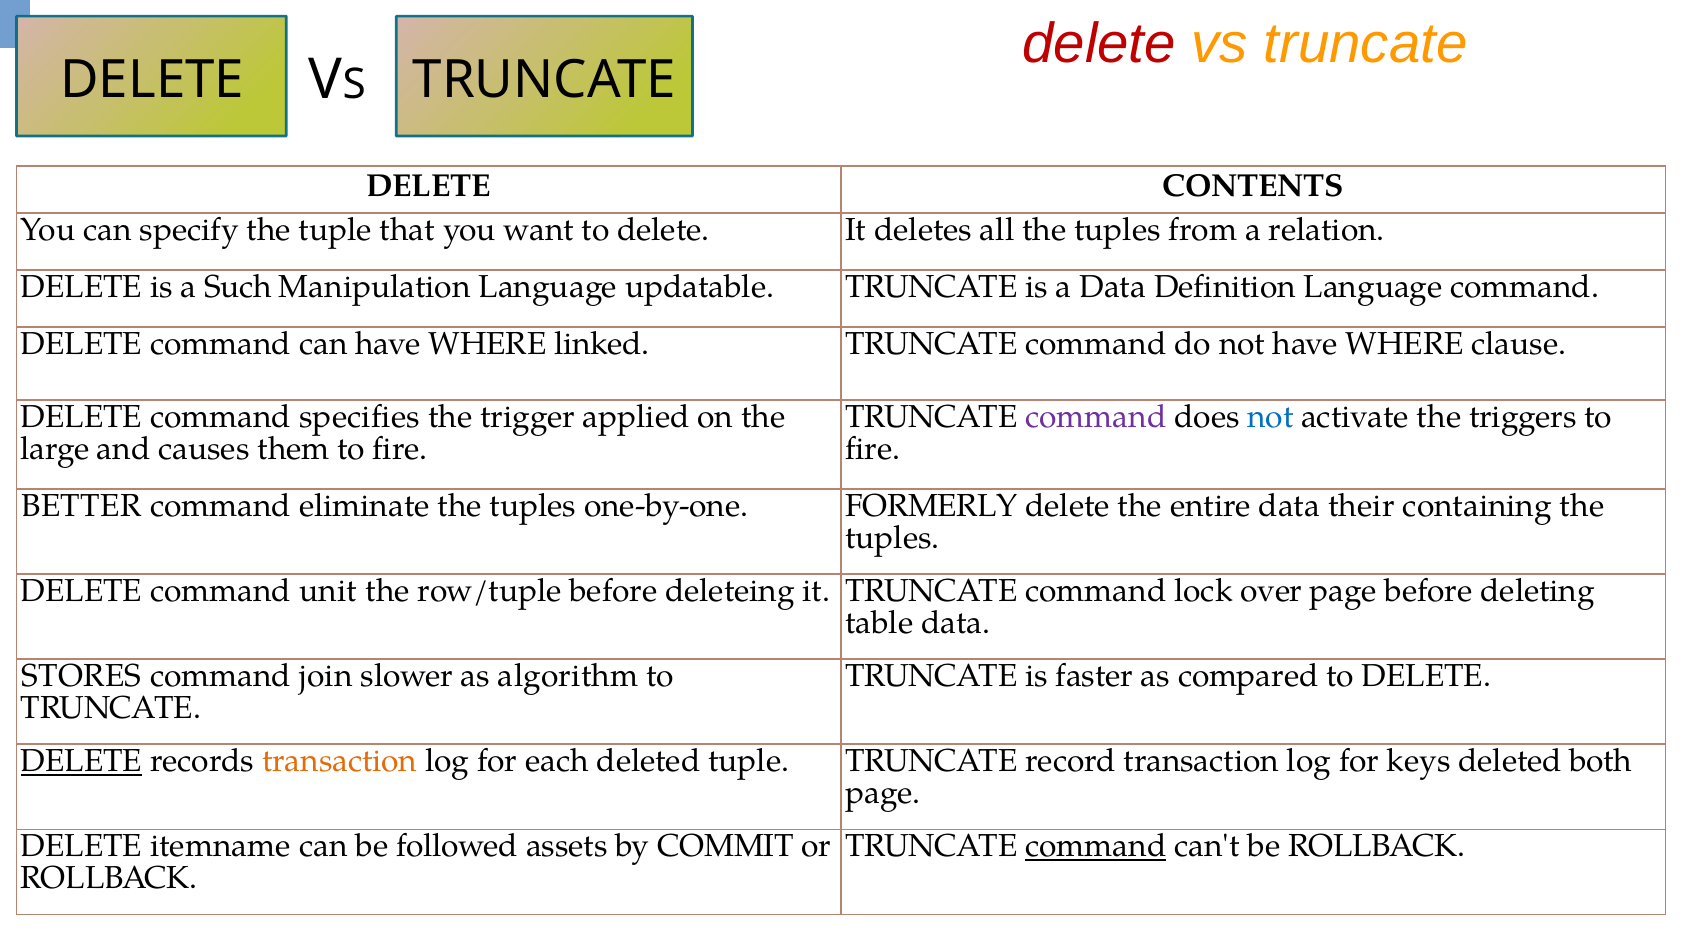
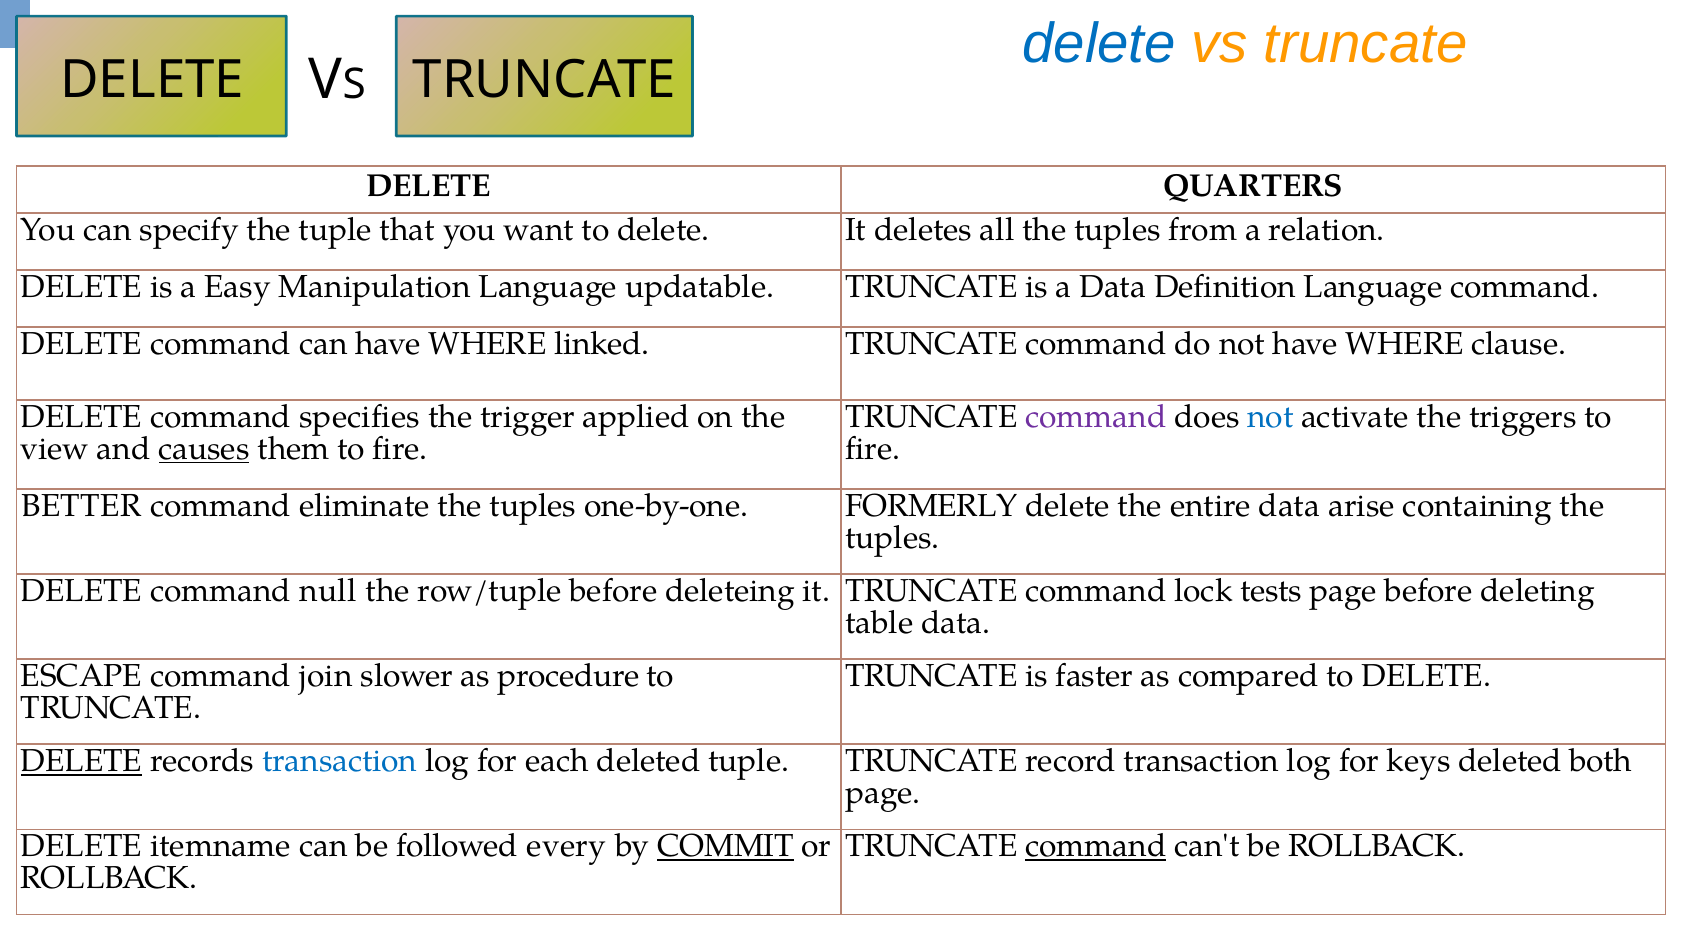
delete colour: red -> blue (1099, 44)
CONTENTS: CONTENTS -> QUARTERS (1253, 186)
Such: Such -> Easy (238, 287)
large: large -> view (55, 449)
causes underline: none -> present (204, 449)
their: their -> arise (1362, 506)
unit: unit -> null (328, 591)
over: over -> tests (1271, 591)
STORES: STORES -> ESCAPE (82, 676)
algorithm: algorithm -> procedure (568, 676)
transaction colour: orange -> blue (340, 761)
assets: assets -> every (567, 846)
COMMIT underline: none -> present (726, 846)
